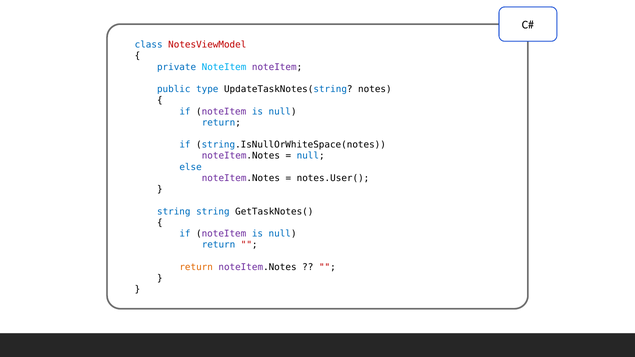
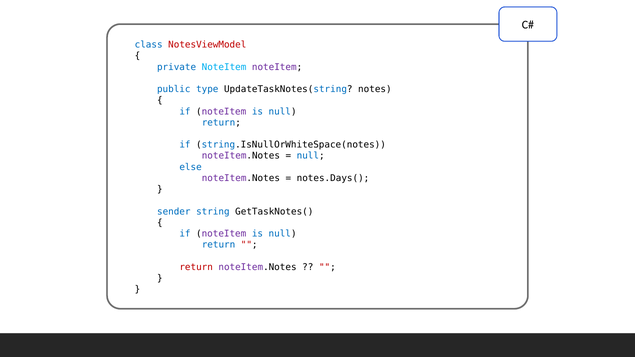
notes.User(: notes.User( -> notes.Days( (333, 178)
string: string -> sender (174, 212)
return colour: orange -> red (196, 267)
